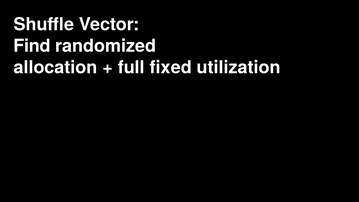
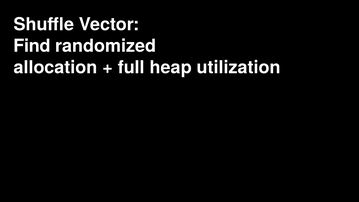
fixed: fixed -> heap (171, 67)
